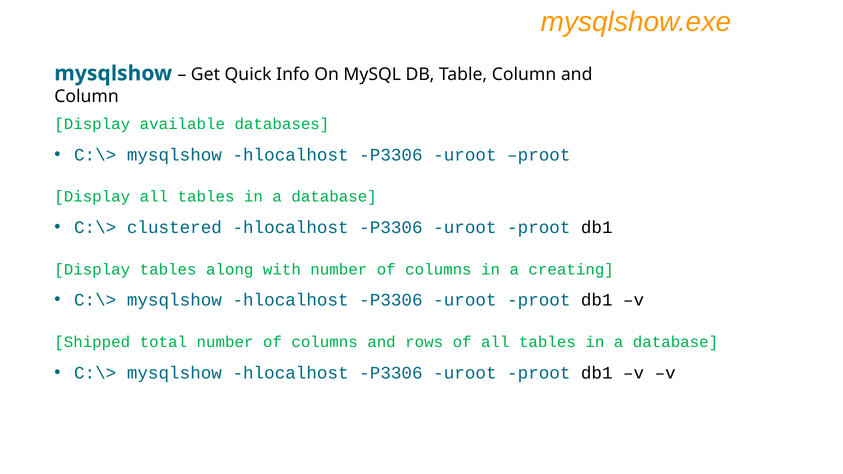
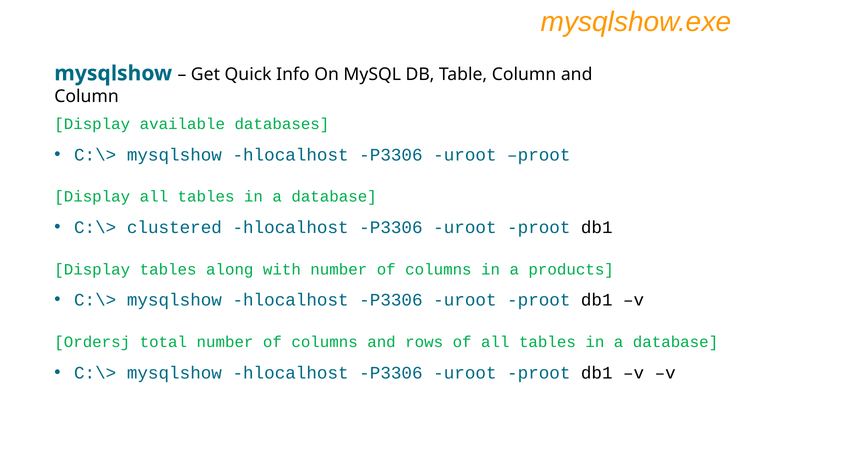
creating: creating -> products (571, 270)
Shipped: Shipped -> Ordersj (92, 342)
